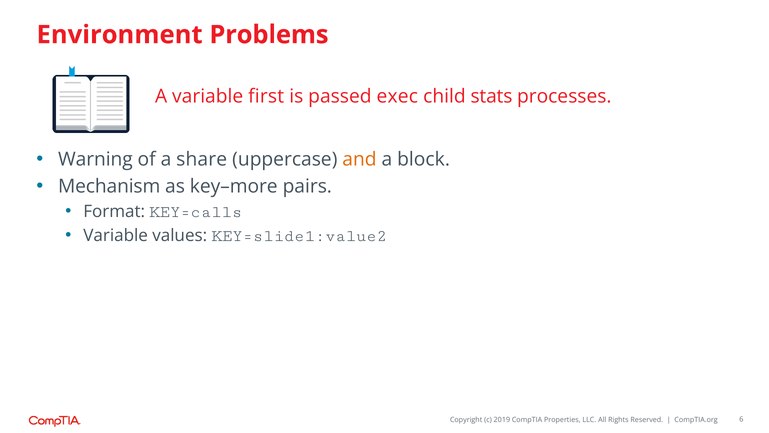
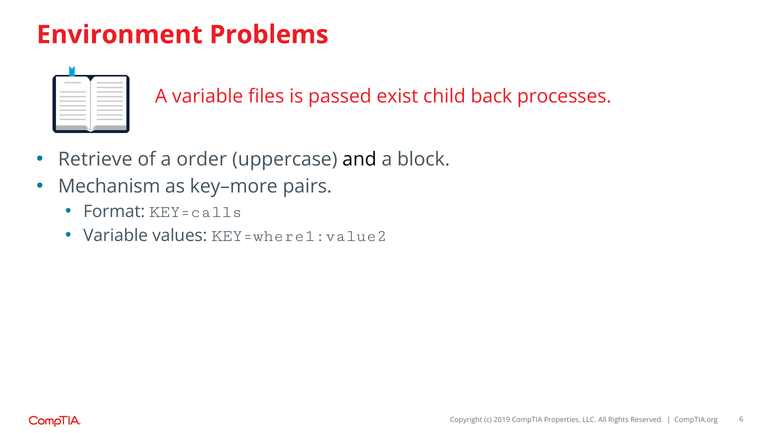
first: first -> files (266, 96)
exec: exec -> exist (397, 96)
stats: stats -> back (491, 96)
Warning: Warning -> Retrieve (95, 159)
share: share -> order (202, 159)
and colour: orange -> black (359, 159)
KEY=slide1:value2: KEY=slide1:value2 -> KEY=where1:value2 (299, 235)
